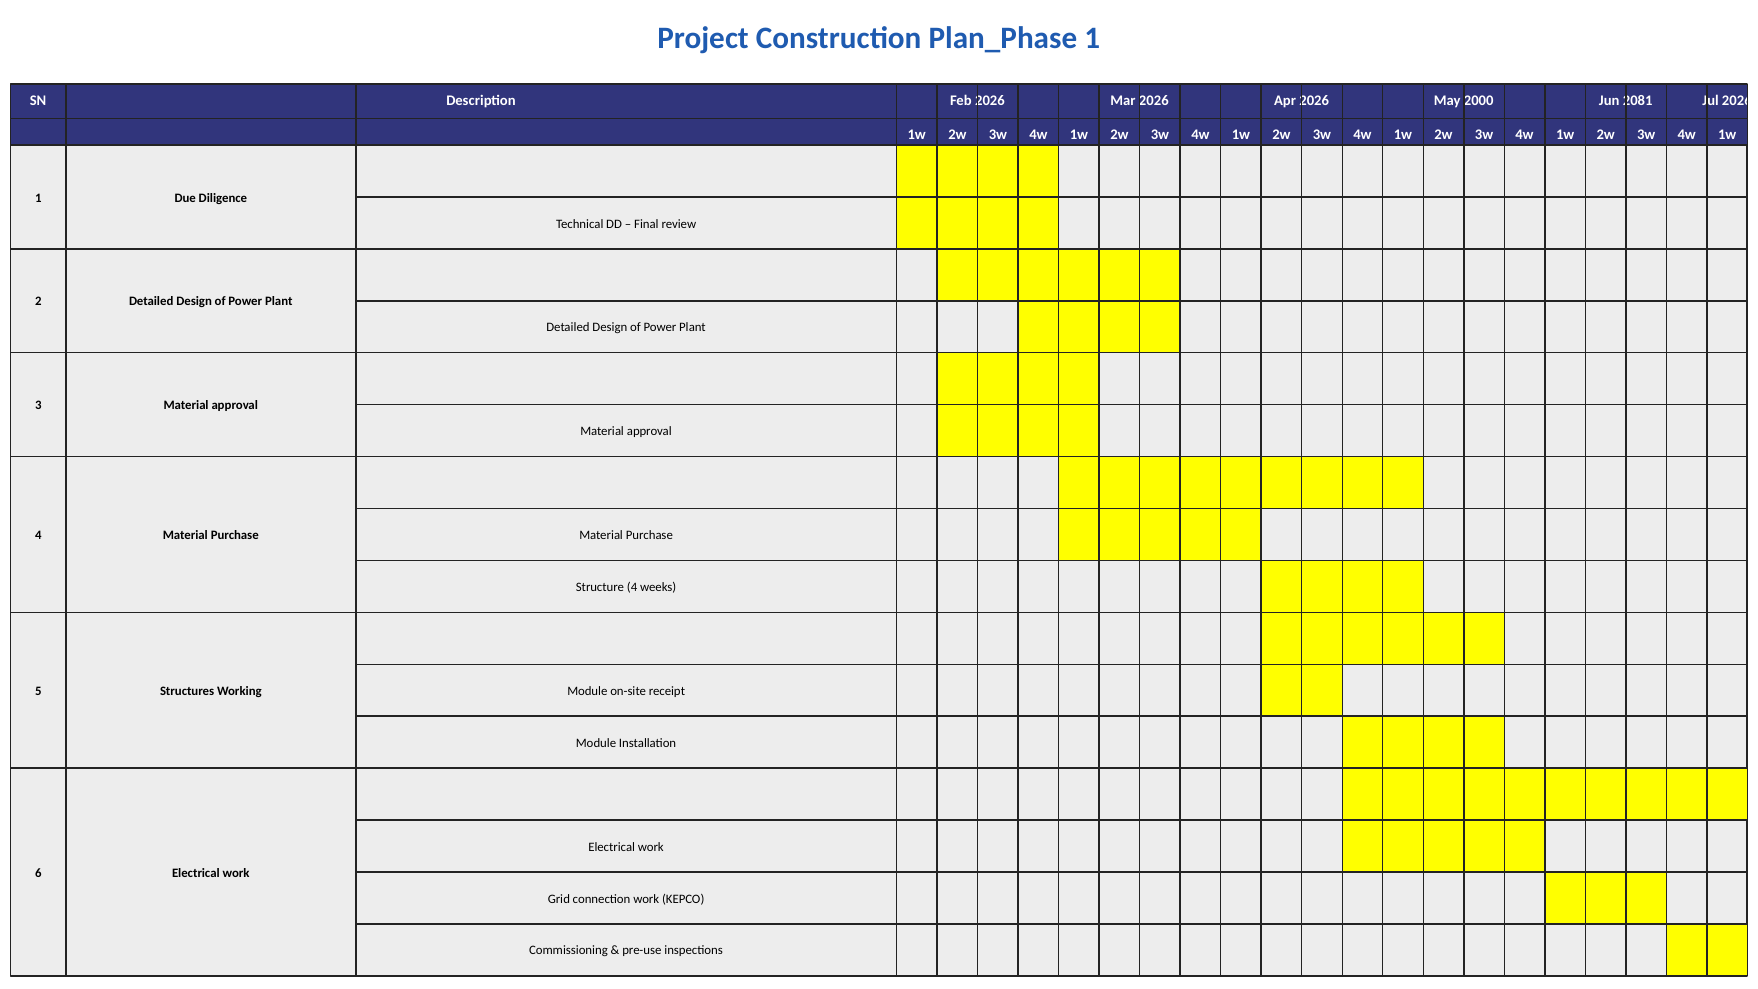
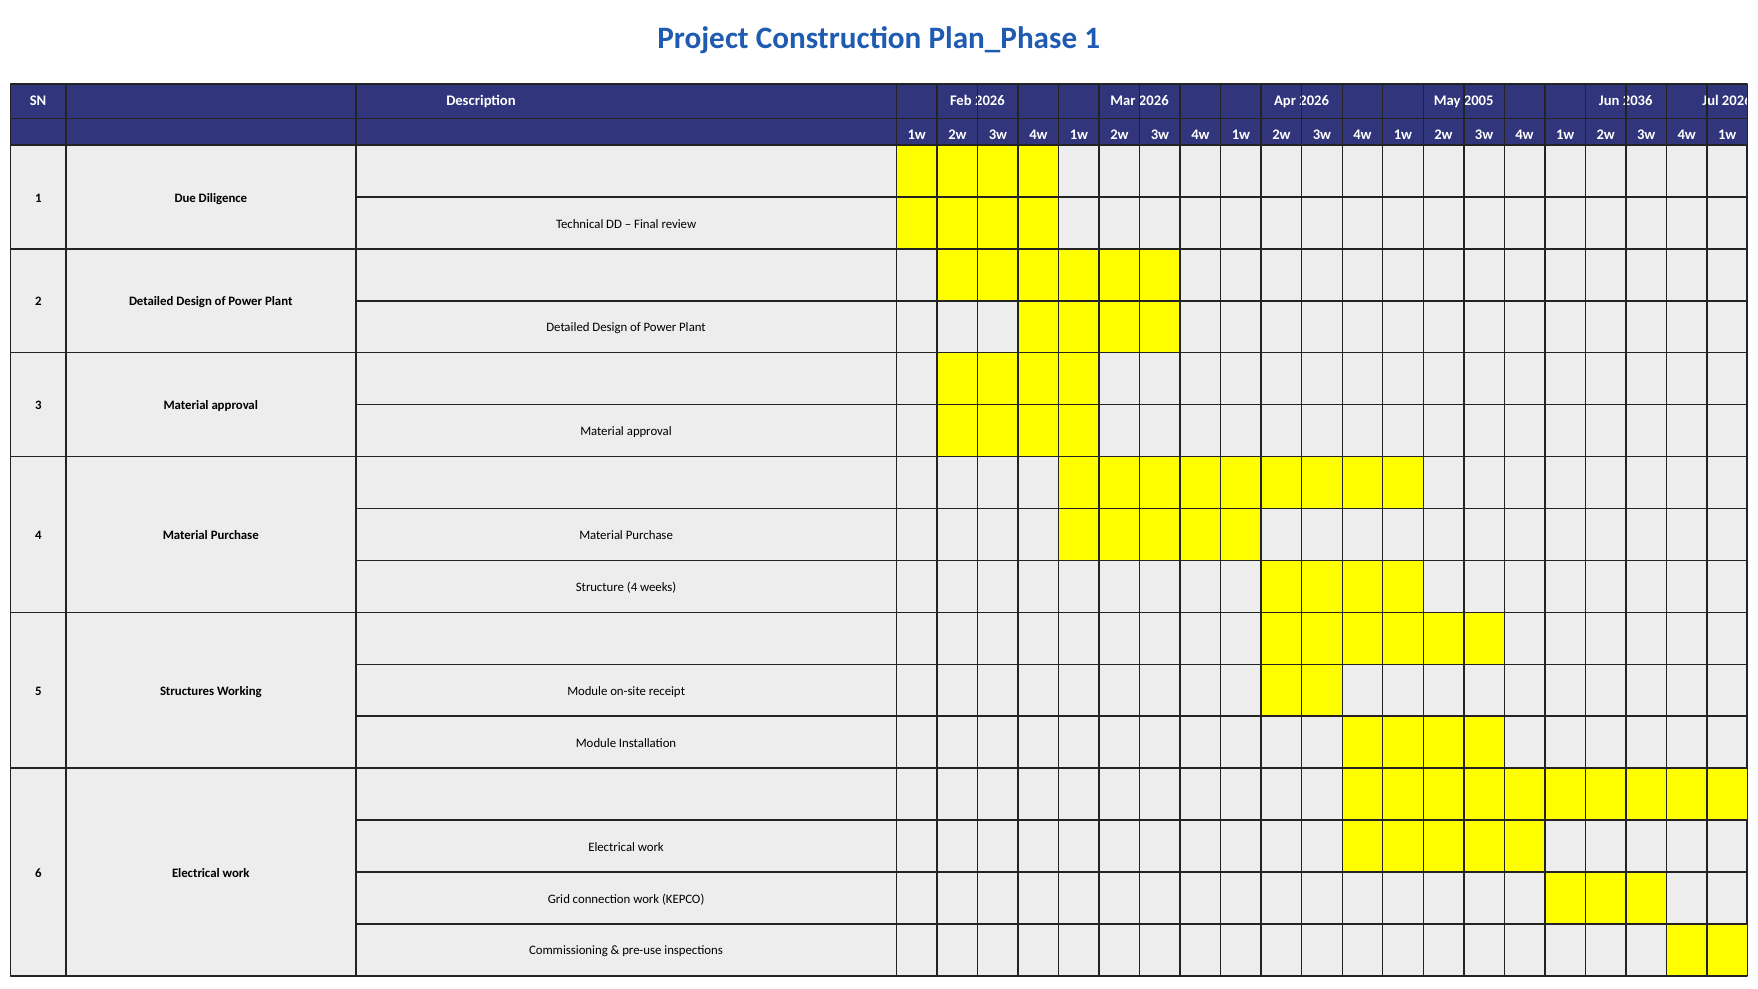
2000: 2000 -> 2005 (1479, 101)
2081: 2081 -> 2036 (1638, 101)
